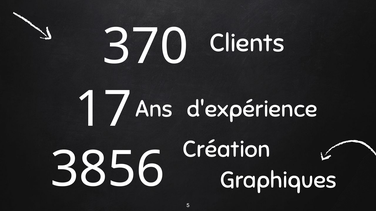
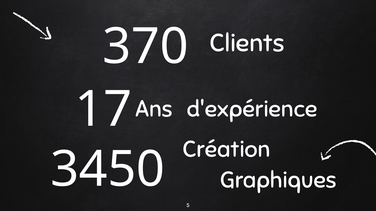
3856: 3856 -> 3450 (108, 170)
